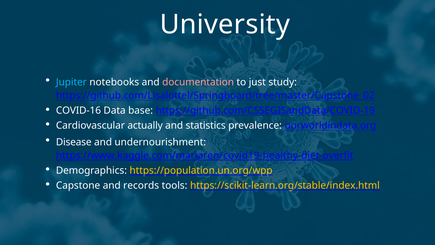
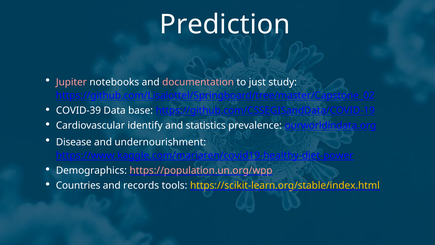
University: University -> Prediction (225, 24)
Jupiter colour: light blue -> pink (71, 82)
COVID-16: COVID-16 -> COVID-39 (78, 110)
actually: actually -> identify (145, 125)
https://www.kaggle.com/mariaren/covid19-healthy-diet-overfit: https://www.kaggle.com/mariaren/covid19-healthy-diet-overfit -> https://www.kaggle.com/mariaren/covid19-healthy-diet-power (205, 155)
https://population.un.org/wpp colour: yellow -> pink (201, 170)
Capstone: Capstone -> Countries (78, 185)
